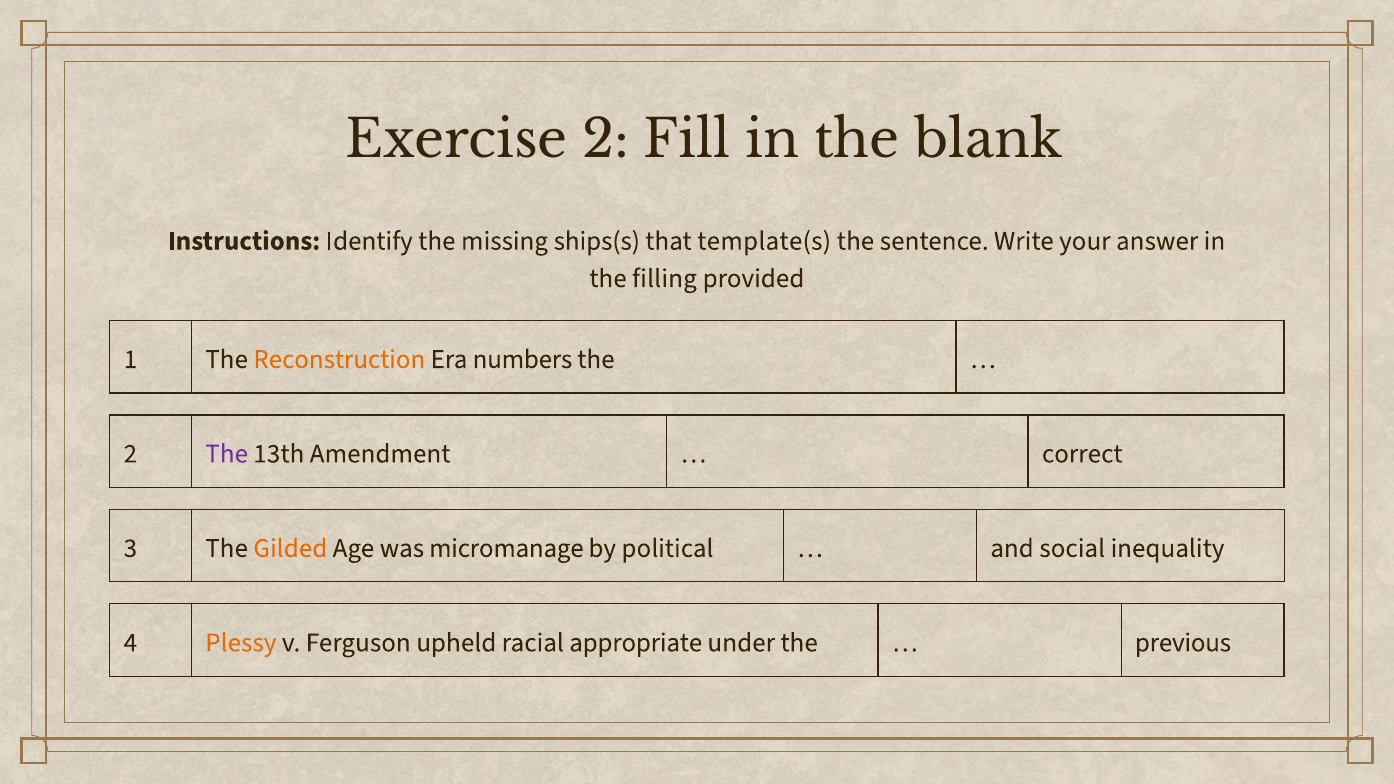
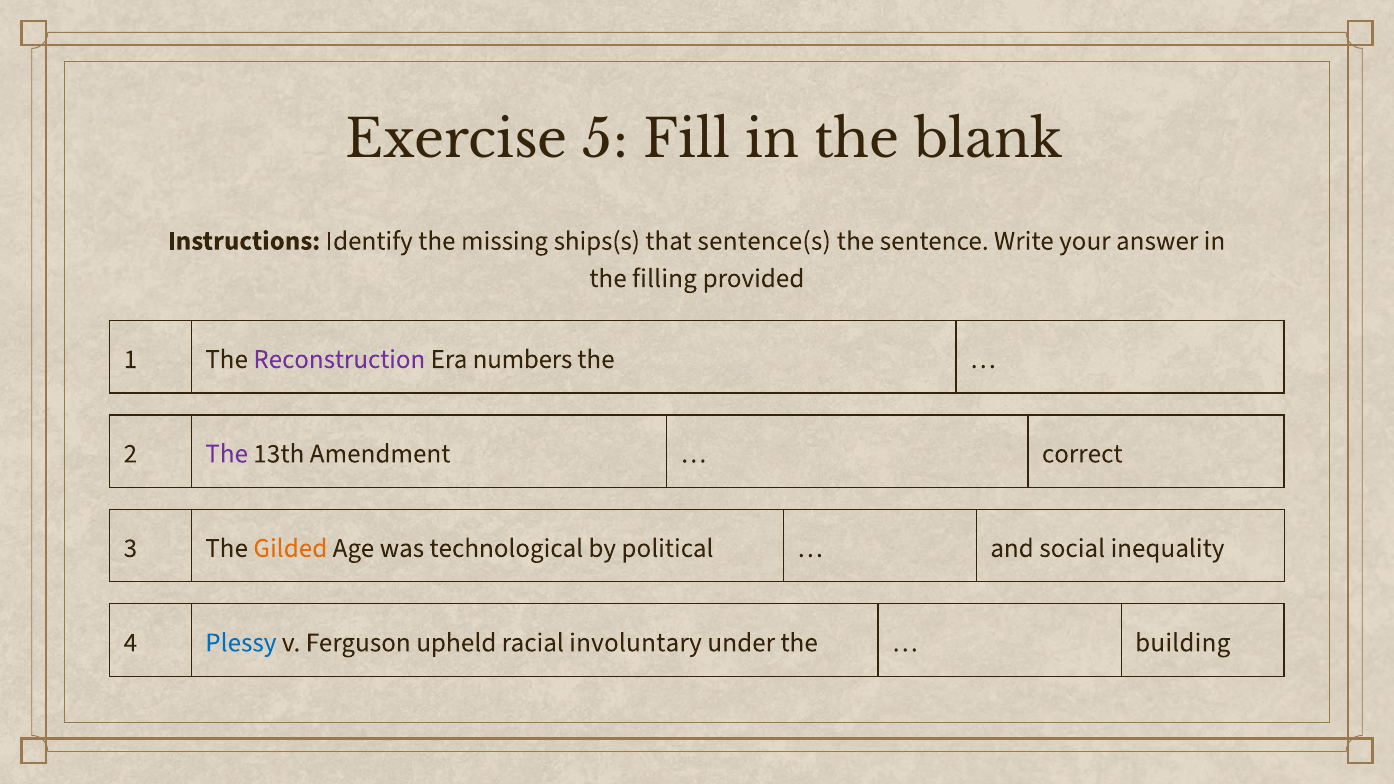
Exercise 2: 2 -> 5 (605, 140)
template(s: template(s -> sentence(s (764, 241)
Reconstruction colour: orange -> purple (339, 359)
micromanage: micromanage -> technological (506, 548)
Plessy colour: orange -> blue (241, 643)
appropriate: appropriate -> involuntary (635, 643)
previous: previous -> building (1183, 643)
